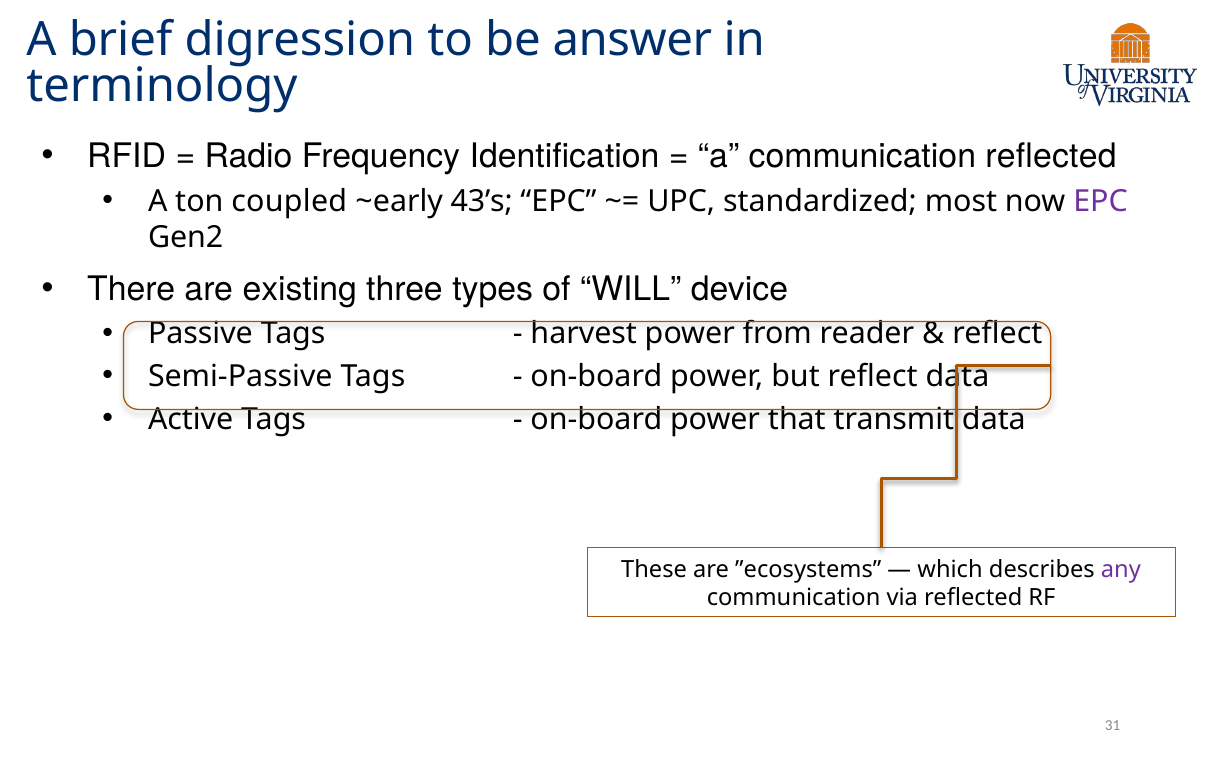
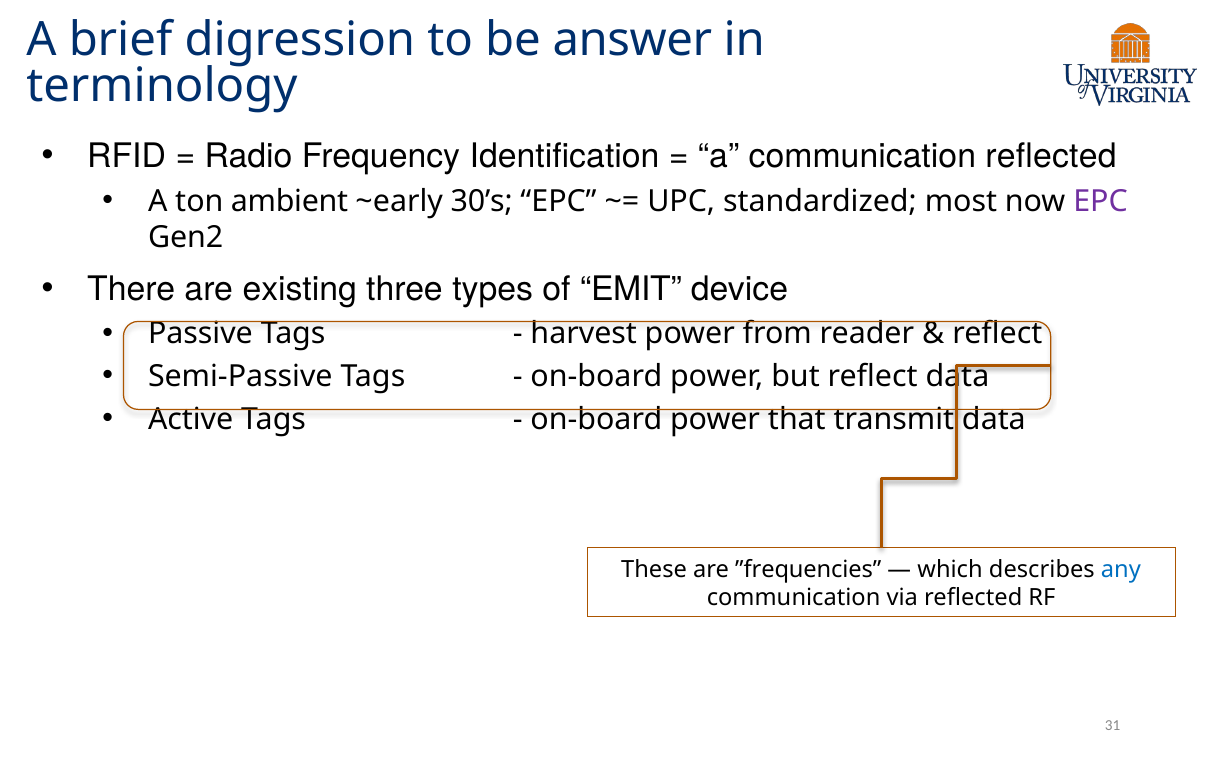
coupled: coupled -> ambient (290, 201)
43’s: 43’s -> 30’s (482, 201)
WILL: WILL -> EMIT (631, 289)
”ecosystems: ”ecosystems -> ”frequencies (808, 570)
any colour: purple -> blue (1121, 570)
